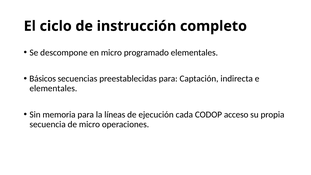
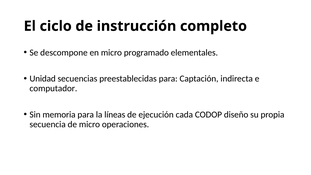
Básicos: Básicos -> Unidad (43, 79)
elementales: elementales -> computador (53, 88)
acceso: acceso -> diseño (236, 115)
